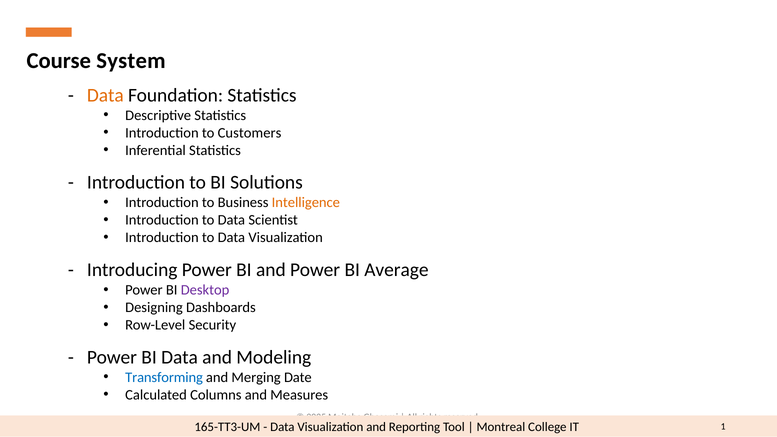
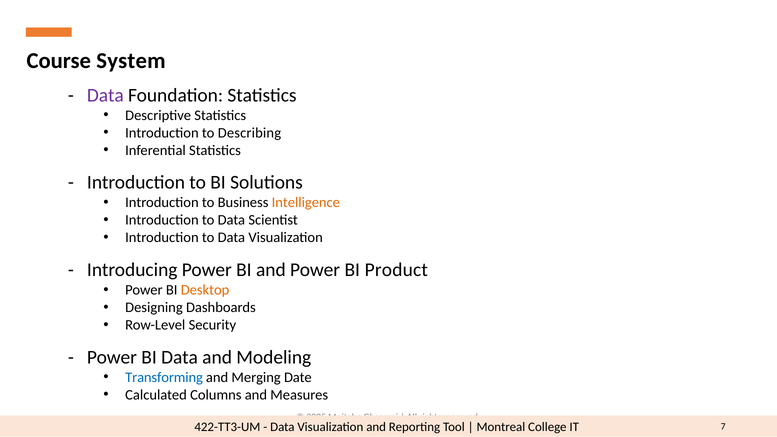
Data colour: orange -> purple (105, 95)
Customers: Customers -> Describing (249, 133)
Average: Average -> Product (396, 270)
Desktop colour: purple -> orange (205, 290)
165-TT3-UM: 165-TT3-UM -> 422-TT3-UM (227, 427)
1: 1 -> 7 (723, 427)
